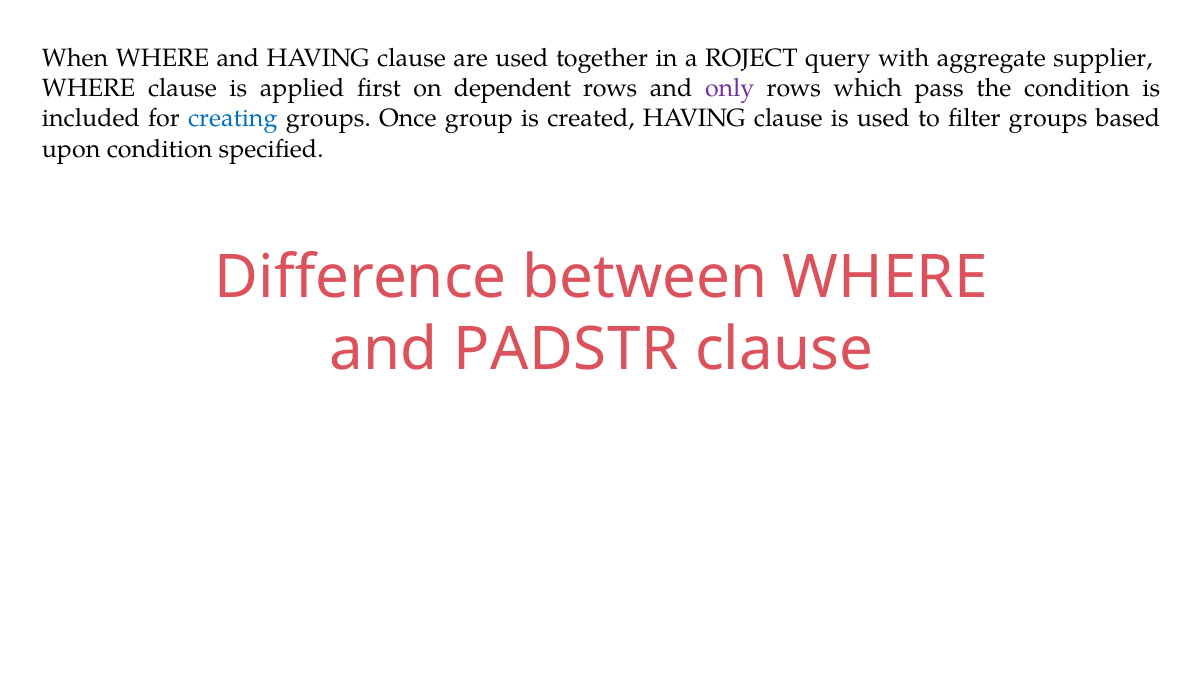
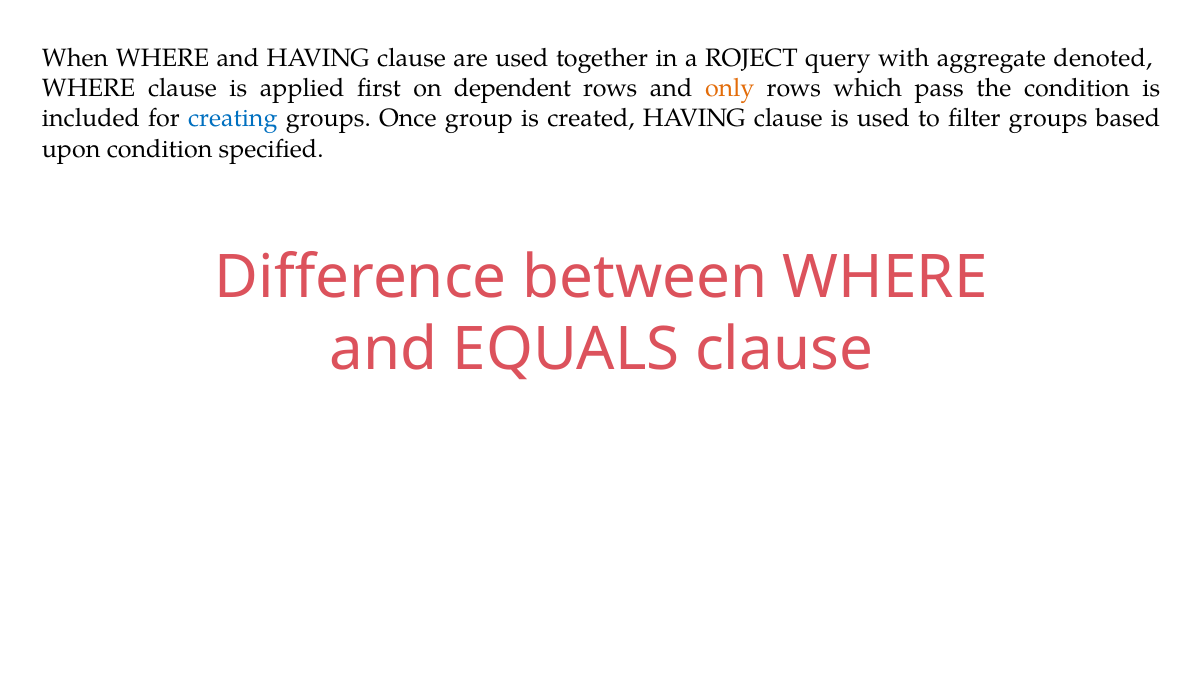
supplier: supplier -> denoted (1103, 58)
only colour: purple -> orange (730, 89)
PADSTR: PADSTR -> EQUALS (566, 350)
